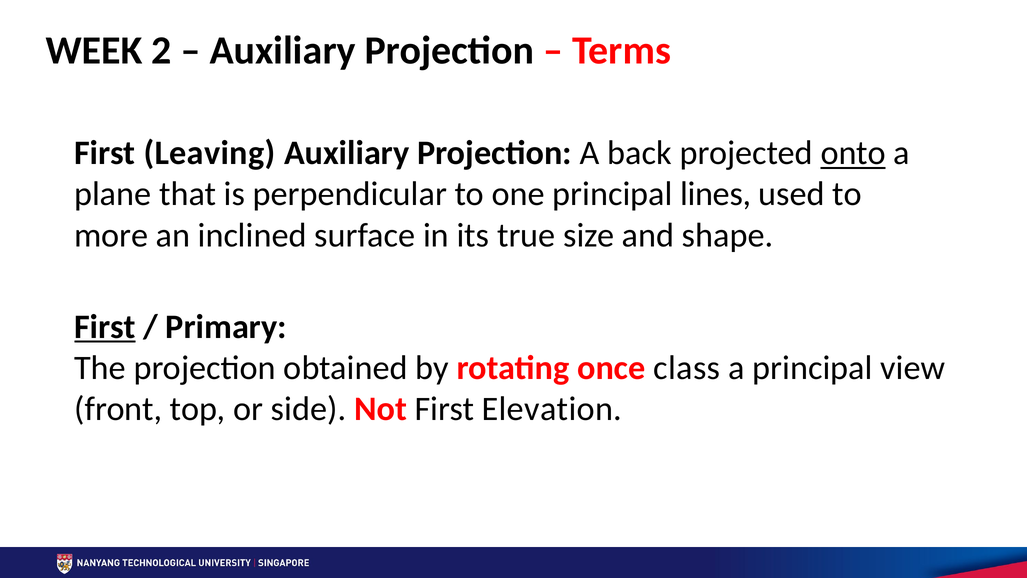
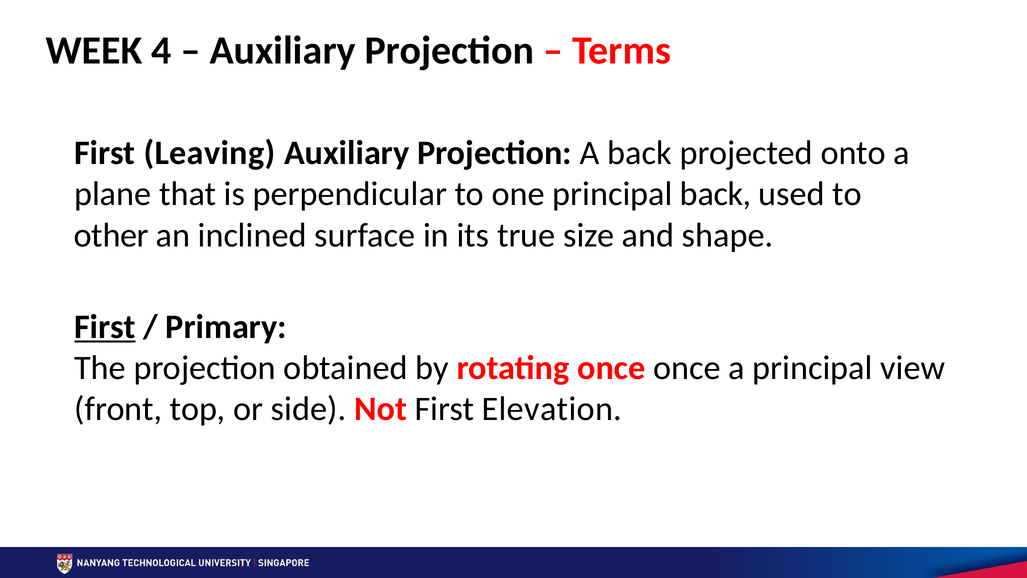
2: 2 -> 4 (162, 51)
onto underline: present -> none (853, 153)
principal lines: lines -> back (716, 194)
more: more -> other (111, 235)
once class: class -> once (687, 368)
